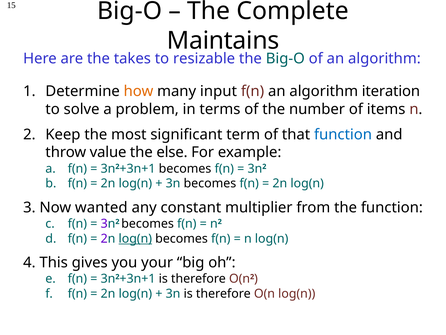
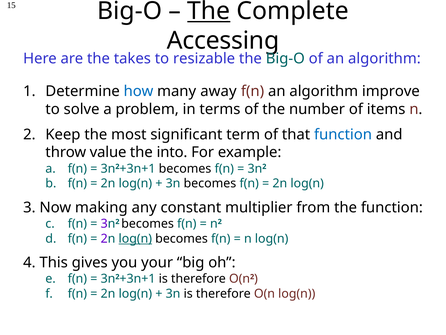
The underline: none -> present (209, 11)
Maintains: Maintains -> Accessing (223, 41)
how colour: orange -> blue (139, 91)
input: input -> away (218, 91)
iteration: iteration -> improve (391, 91)
else: else -> into (172, 152)
wanted: wanted -> making (101, 207)
